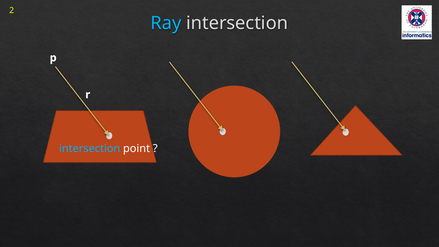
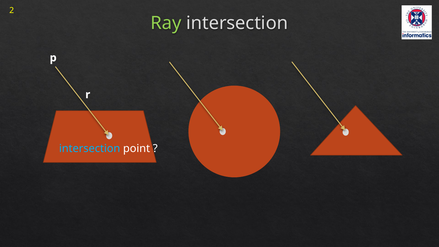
Ray colour: light blue -> light green (166, 23)
